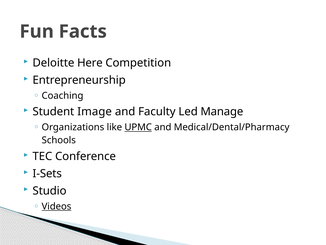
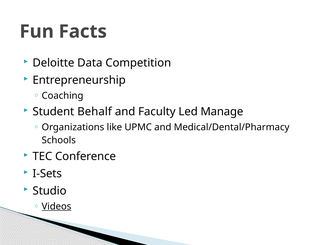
Here: Here -> Data (90, 63)
Image: Image -> Behalf (95, 112)
UPMC underline: present -> none (138, 127)
